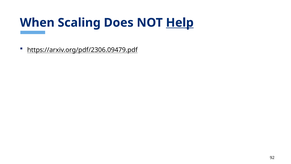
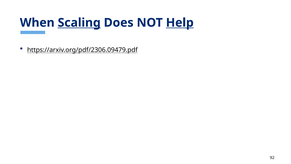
Scaling underline: none -> present (79, 23)
